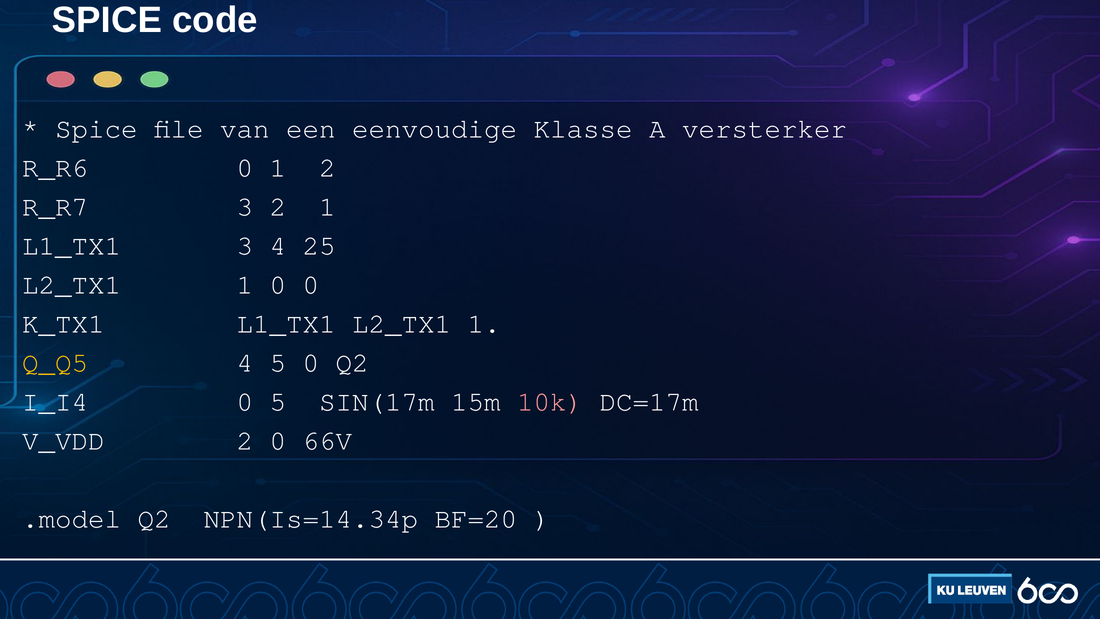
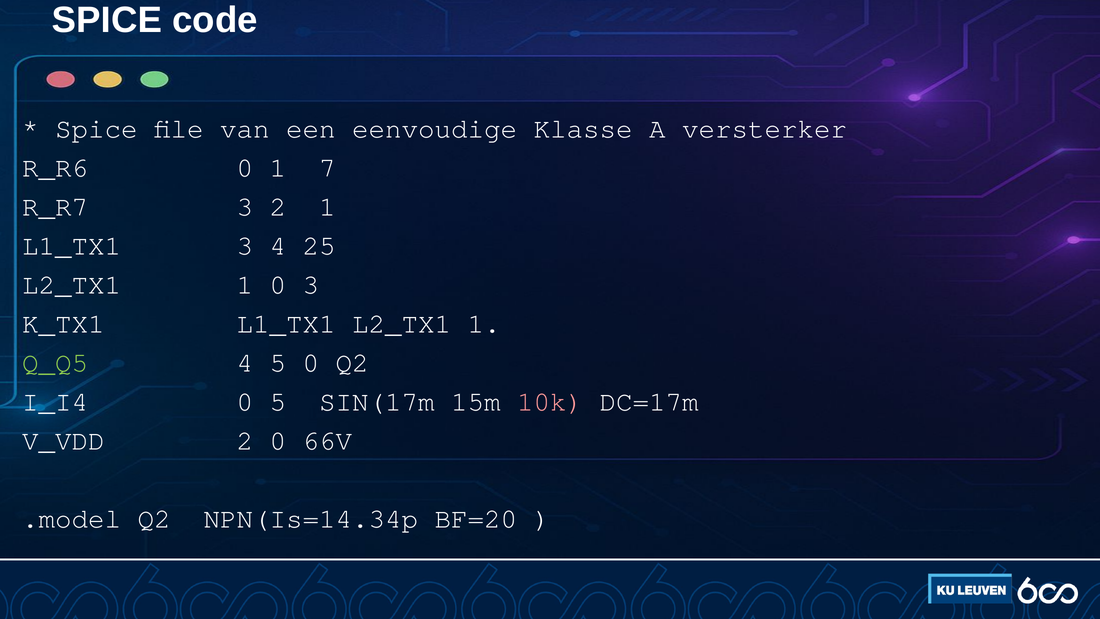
1 2: 2 -> 7 (328, 167)
0 0: 0 -> 3 (311, 284)
Q_Q5 colour: yellow -> light green (55, 362)
